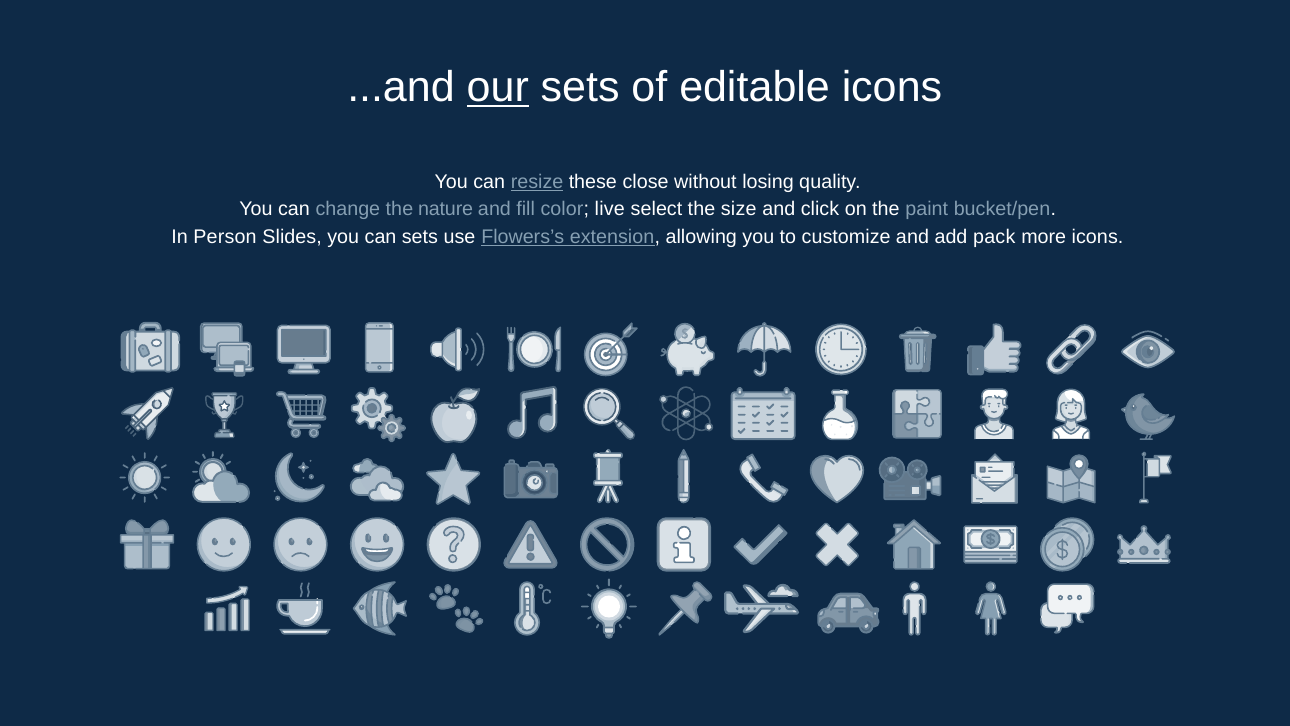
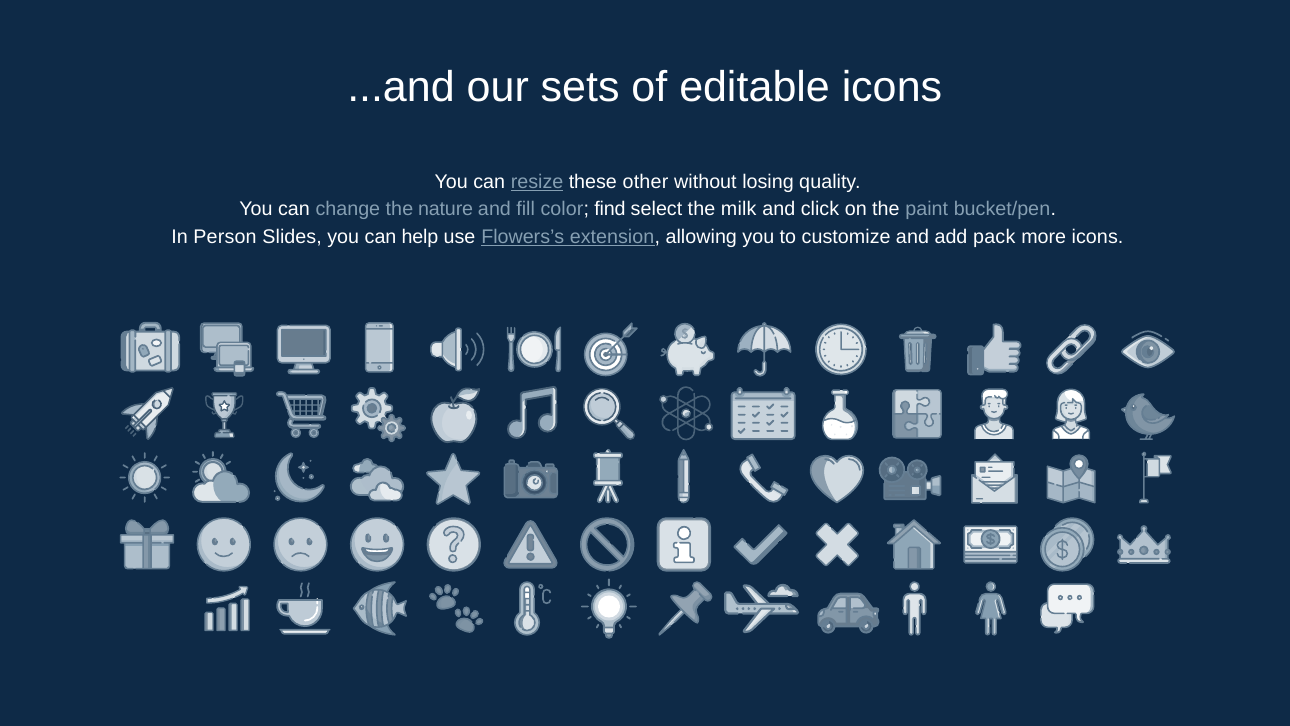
our underline: present -> none (498, 87)
close: close -> other (645, 182)
live: live -> find (610, 209)
size: size -> milk (739, 209)
can sets: sets -> help (420, 236)
